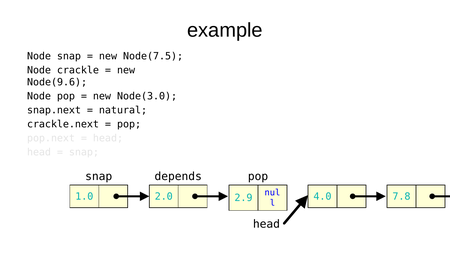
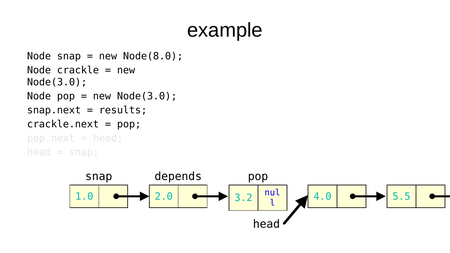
Node(7.5: Node(7.5 -> Node(8.0 (153, 56)
Node(9.6: Node(9.6 -> Node(3.0 (57, 82)
natural: natural -> results (123, 110)
7.8: 7.8 -> 5.5 (401, 197)
2.9: 2.9 -> 3.2 (244, 198)
